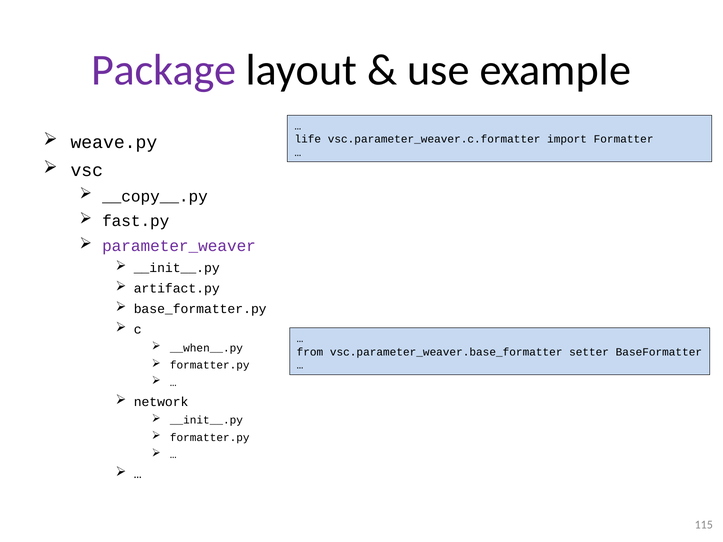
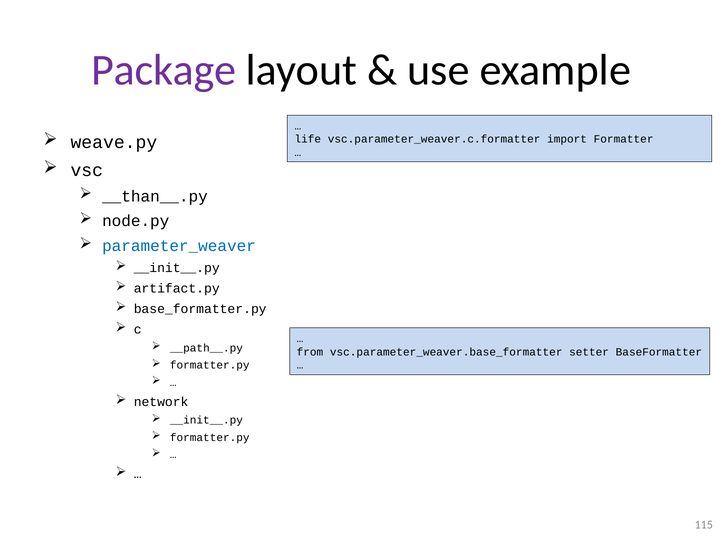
__copy__.py: __copy__.py -> __than__.py (155, 196)
fast.py: fast.py -> node.py (136, 221)
parameter_weaver colour: purple -> blue (179, 246)
__when__.py: __when__.py -> __path__.py (206, 348)
